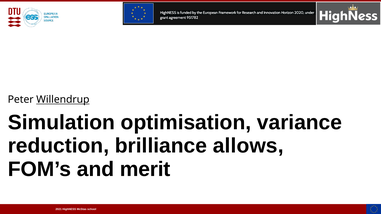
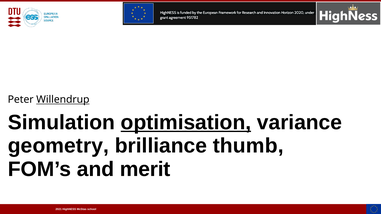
optimisation underline: none -> present (186, 123)
reduction: reduction -> geometry (58, 146)
allows: allows -> thumb (248, 146)
